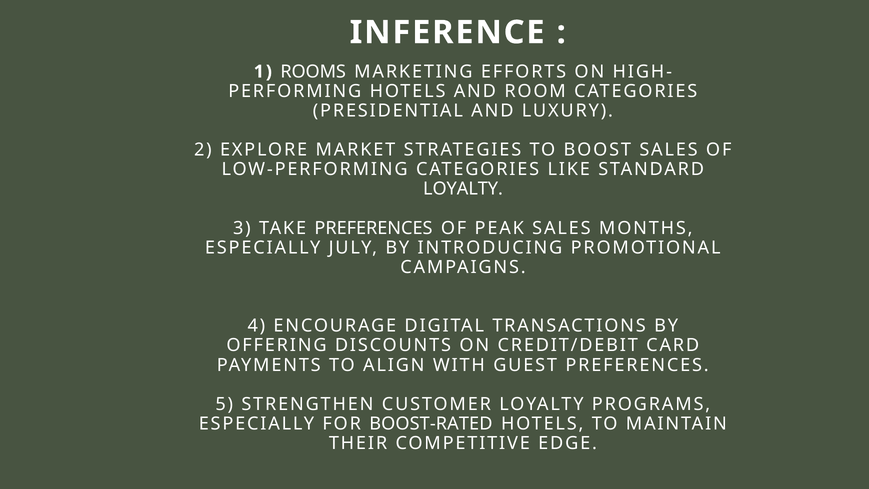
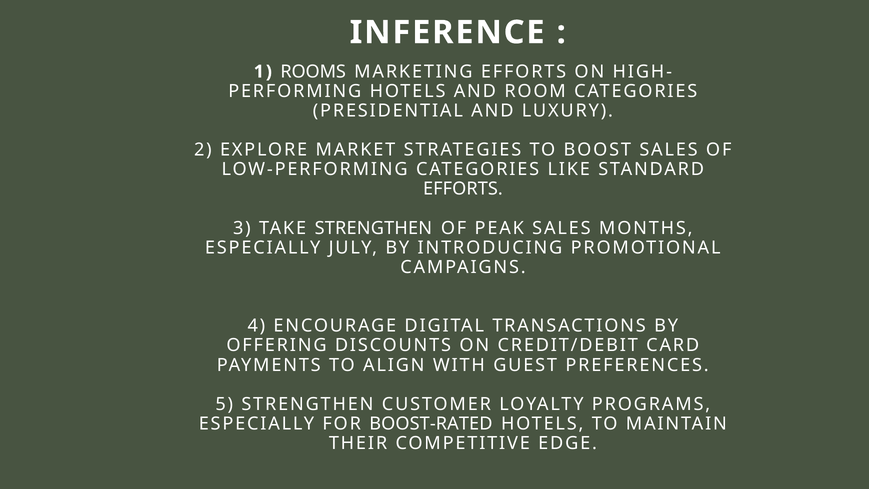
LOYALTY: LOYALTY -> EFFORTS (463, 189)
TAKE PREFERENCES: PREFERENCES -> STRENGTHEN (373, 228)
